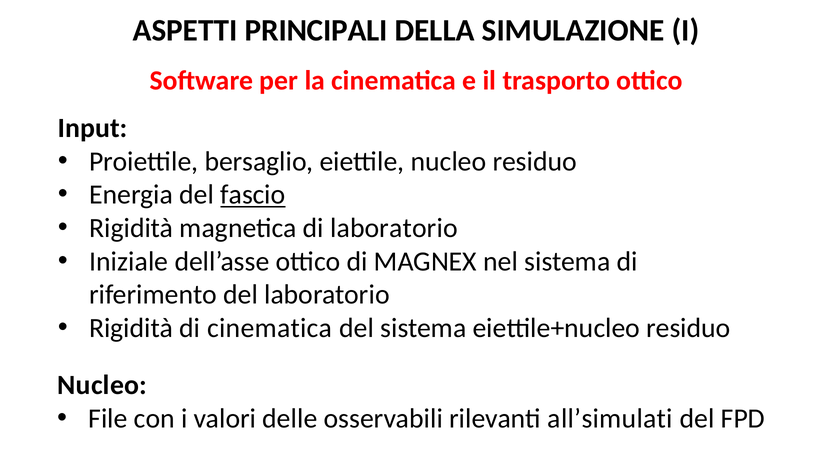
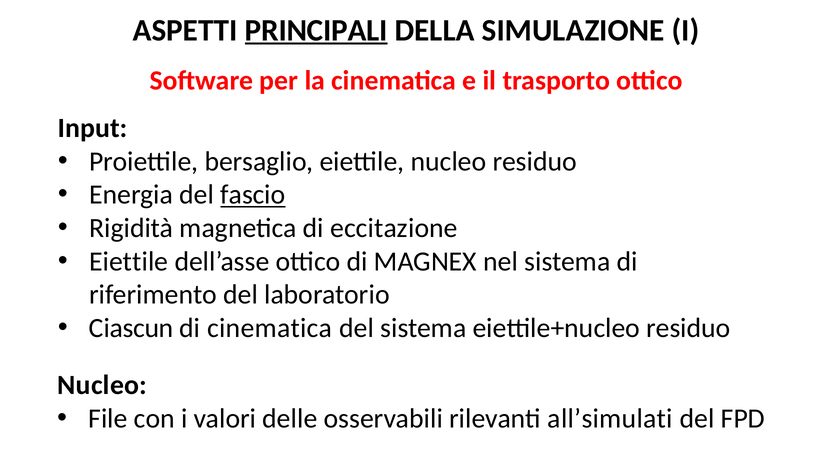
PRINCIPALI underline: none -> present (316, 30)
di laboratorio: laboratorio -> eccitazione (394, 228)
Iniziale: Iniziale -> Eiettile (129, 261)
Rigidità: Rigidità -> Ciascun (131, 328)
